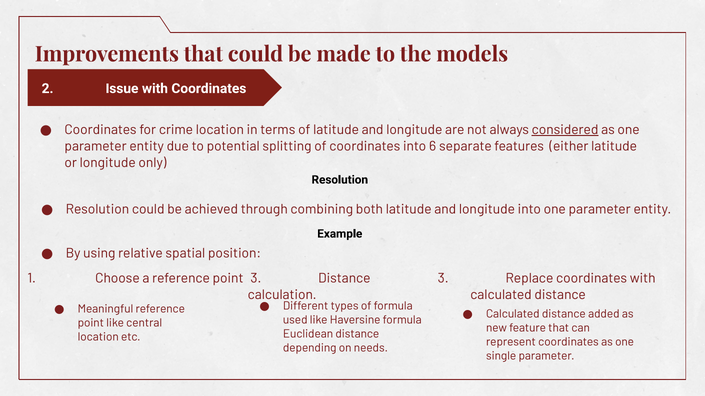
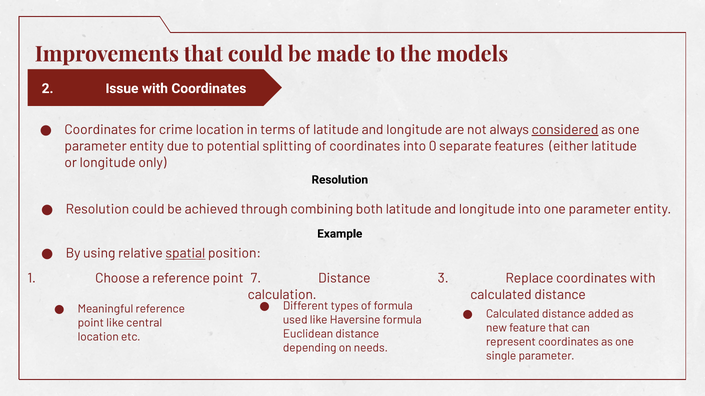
6: 6 -> 0 (433, 146)
spatial underline: none -> present (185, 254)
point 3: 3 -> 7 (256, 279)
